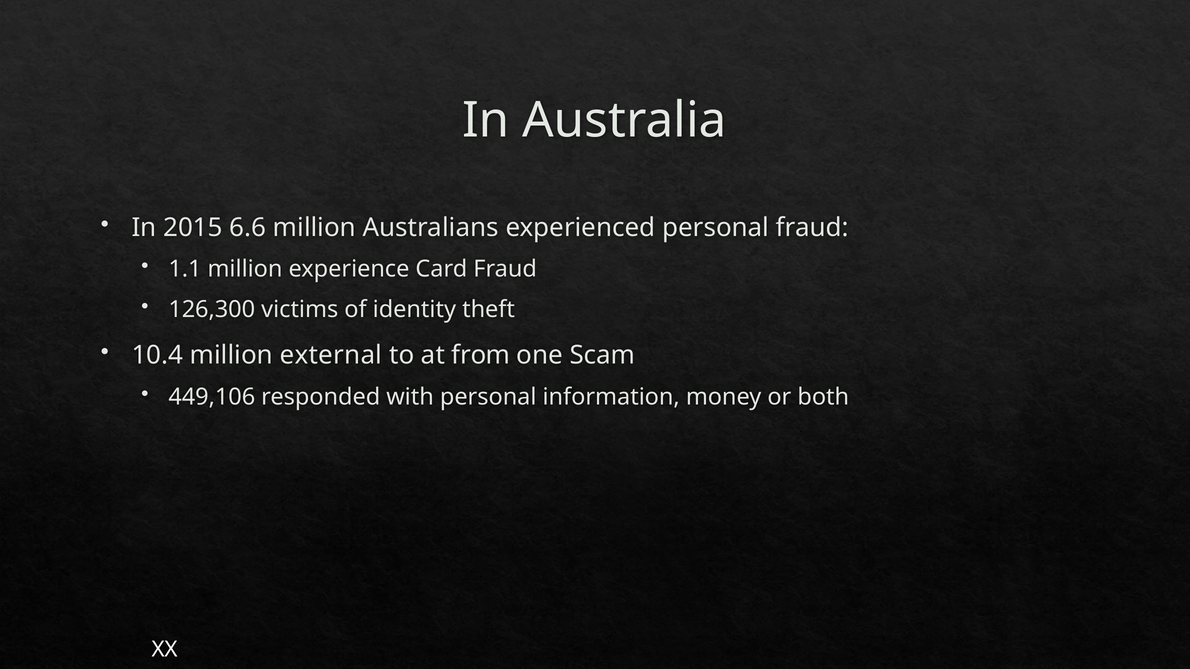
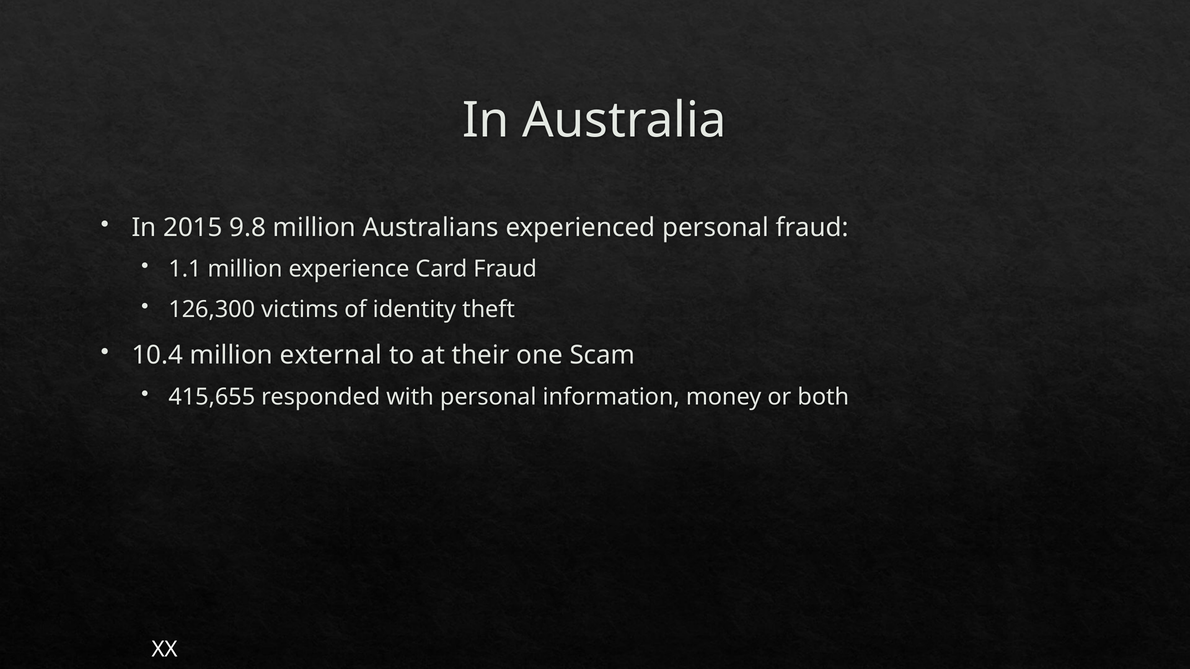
6.6: 6.6 -> 9.8 (248, 228)
from: from -> their (481, 355)
449,106: 449,106 -> 415,655 (212, 397)
